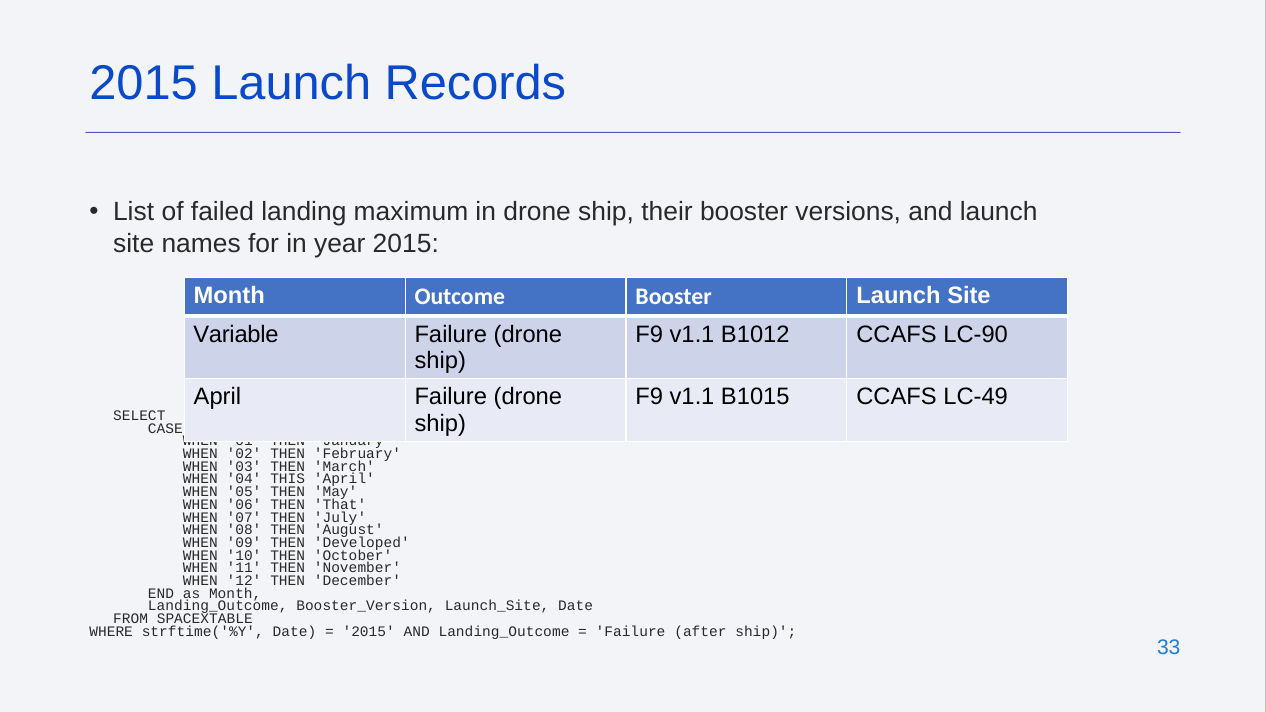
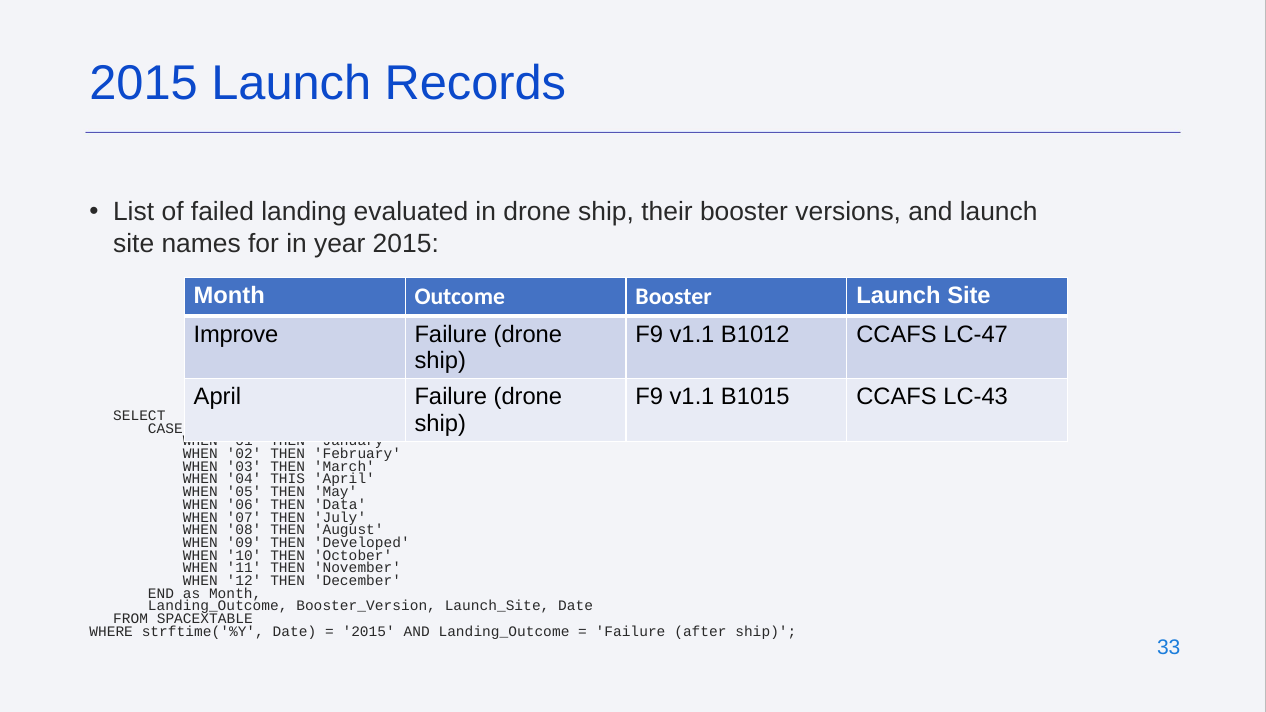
maximum: maximum -> evaluated (411, 212)
Variable: Variable -> Improve (236, 335)
LC-90: LC-90 -> LC-47 (976, 335)
LC-49: LC-49 -> LC-43 (976, 397)
That: That -> Data (340, 505)
